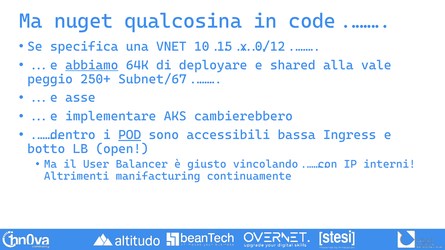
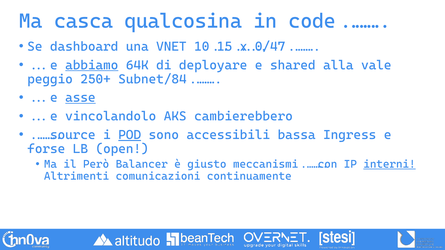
nuget: nuget -> casca (84, 21)
specifica: specifica -> dashboard (84, 47)
10.15.x.0/12: 10.15.x.0/12 -> 10.15.x.0/47 (251, 47)
Subnet/67: Subnet/67 -> Subnet/84 (164, 79)
asse underline: none -> present (80, 98)
implementare: implementare -> vincolandolo (111, 116)
...dentro: ...dentro -> ...source (61, 135)
botto: botto -> forse (46, 149)
User: User -> Però (96, 164)
vincolando...con: vincolando...con -> meccanismi...con (285, 164)
interni underline: none -> present (389, 164)
manifacturing: manifacturing -> comunicazioni (158, 176)
